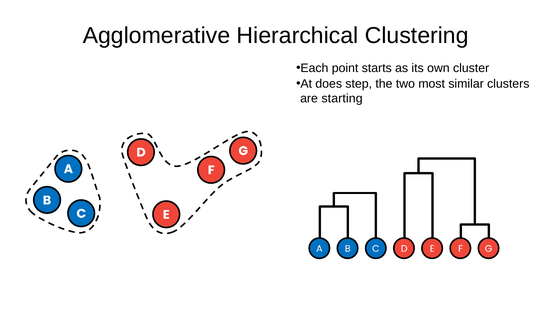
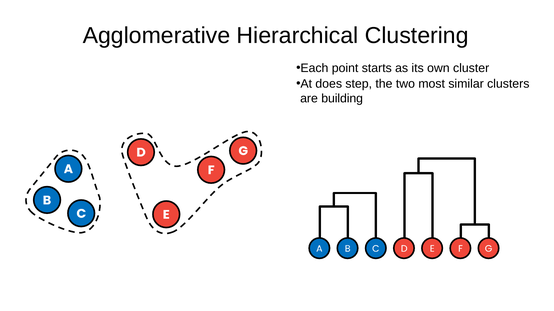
starting: starting -> building (342, 99)
